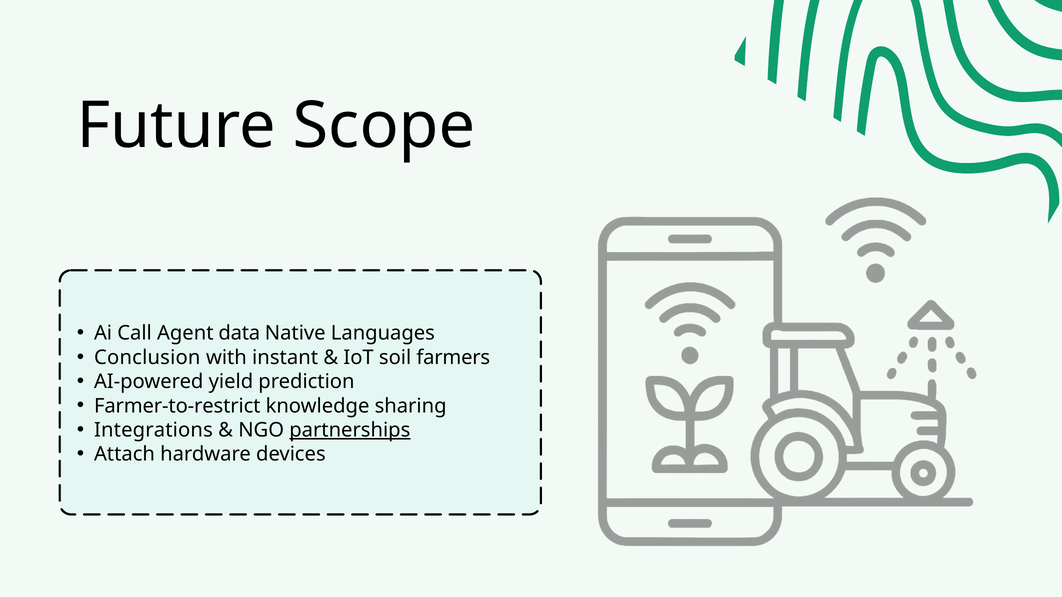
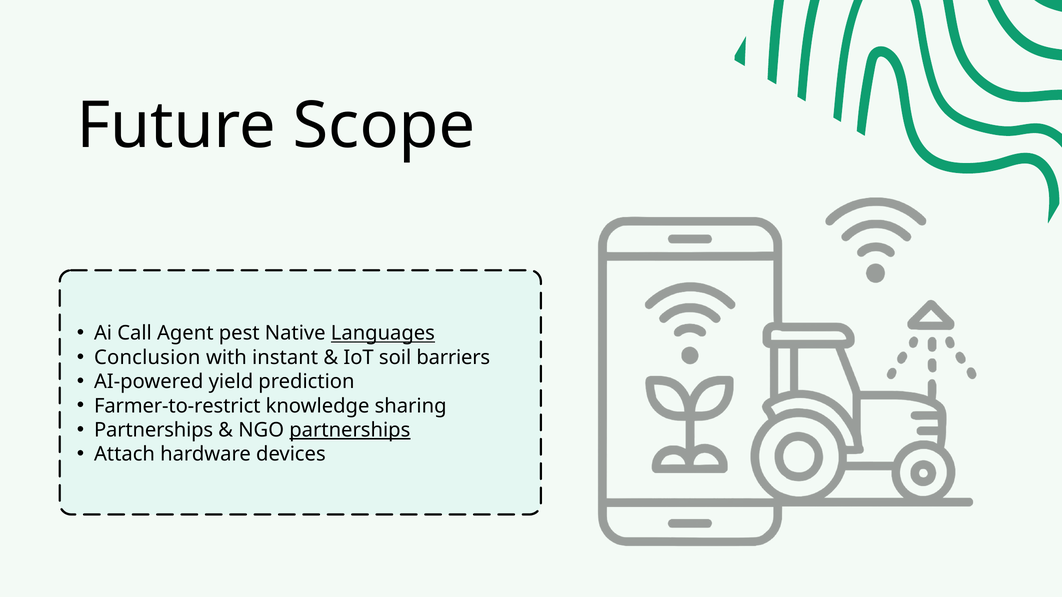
data: data -> pest (239, 334)
Languages underline: none -> present (383, 334)
farmers: farmers -> barriers (453, 358)
Integrations: Integrations -> Partnerships (154, 430)
